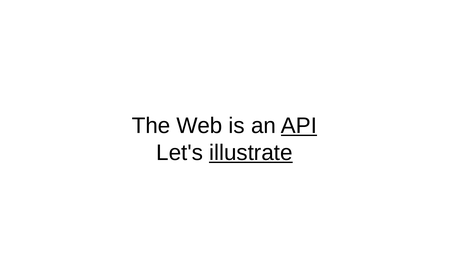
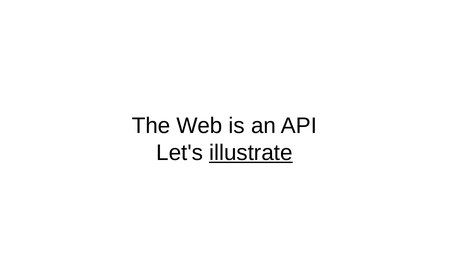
API underline: present -> none (299, 125)
